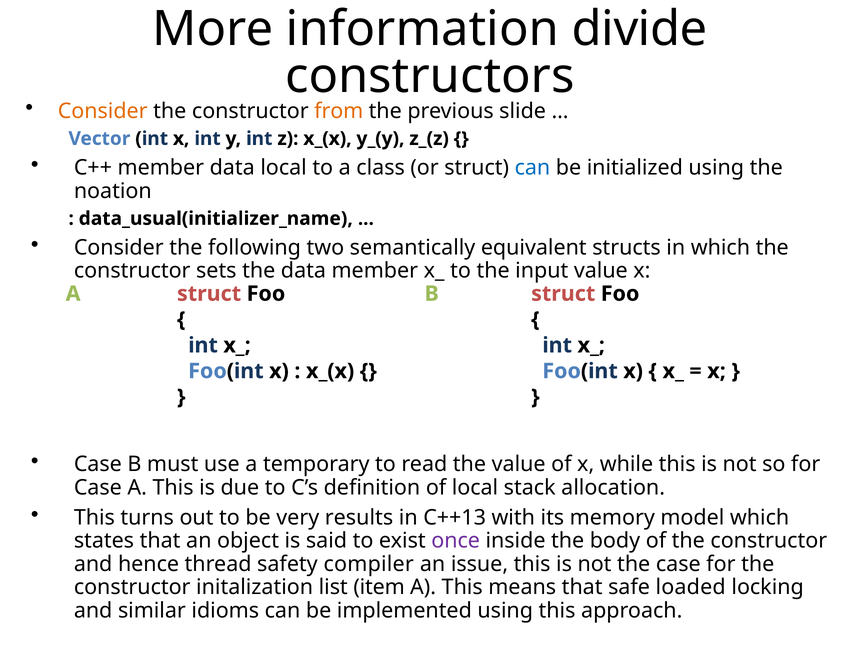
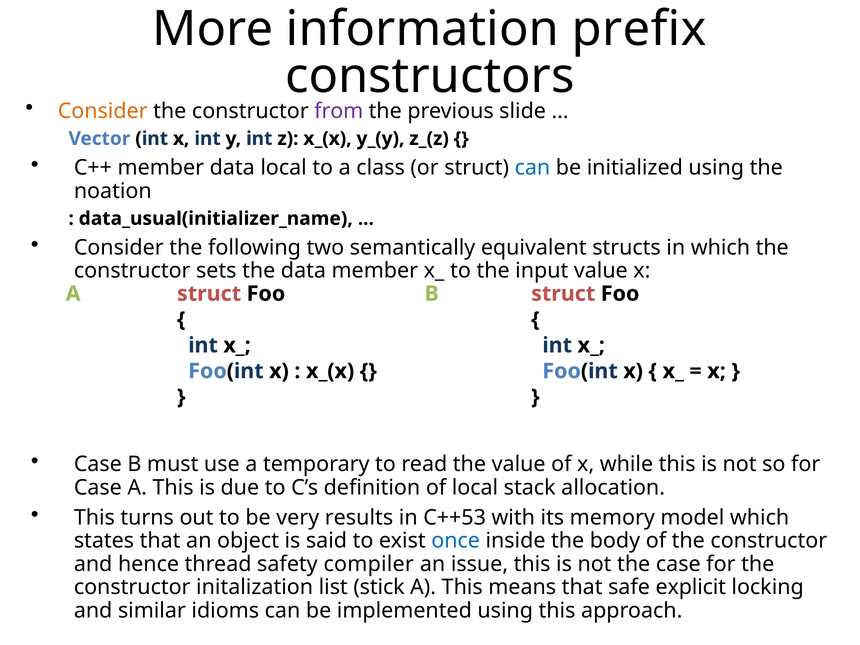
divide: divide -> prefix (639, 29)
from colour: orange -> purple (339, 111)
C++13: C++13 -> C++53 (455, 518)
once colour: purple -> blue (456, 541)
item: item -> stick (379, 587)
loaded: loaded -> explicit (691, 587)
